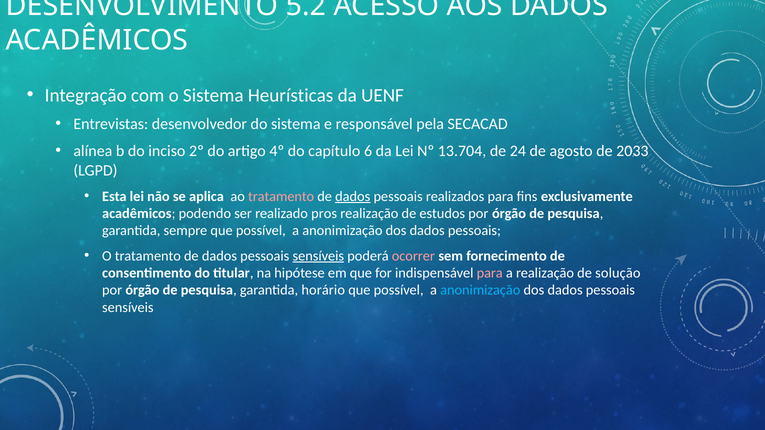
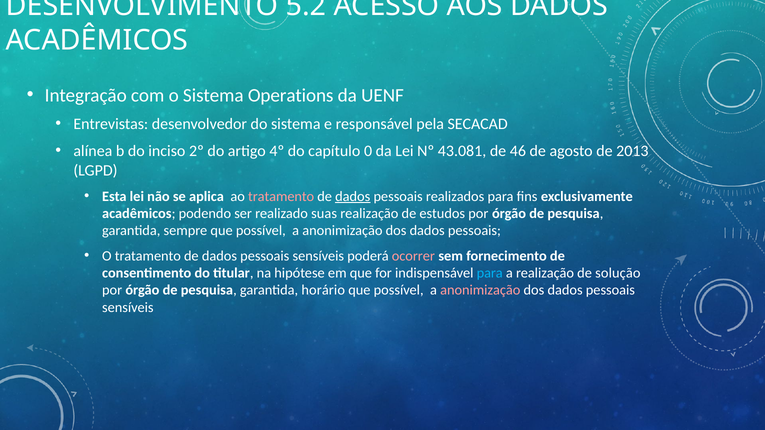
Heurísticas: Heurísticas -> Operations (291, 95)
6: 6 -> 0 (368, 151)
13.704: 13.704 -> 43.081 (462, 151)
24: 24 -> 46 (518, 151)
2033: 2033 -> 2013 (632, 151)
pros: pros -> suas (324, 214)
sensíveis underline: present -> none (318, 256)
para colour: pink -> light blue (490, 273)
anonimização colour: light blue -> pink (480, 290)
